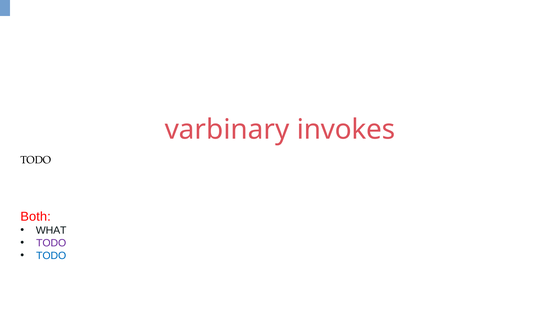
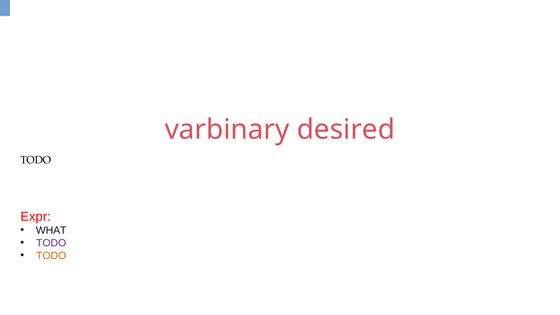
invokes: invokes -> desired (346, 130)
Both: Both -> Expr (36, 217)
TODO colour: blue -> orange (51, 256)
